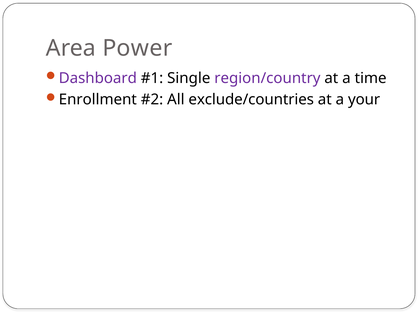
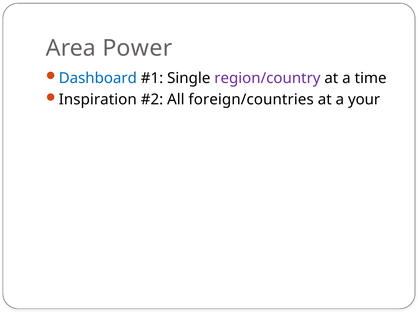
Dashboard colour: purple -> blue (98, 78)
Enrollment: Enrollment -> Inspiration (98, 100)
exclude/countries: exclude/countries -> foreign/countries (251, 100)
